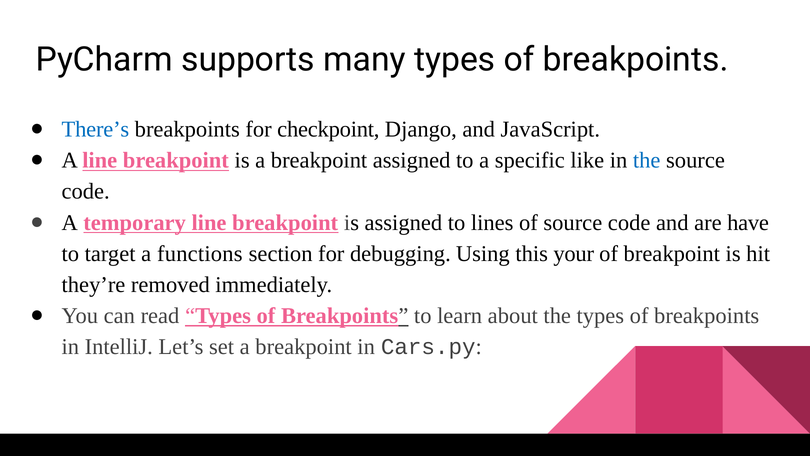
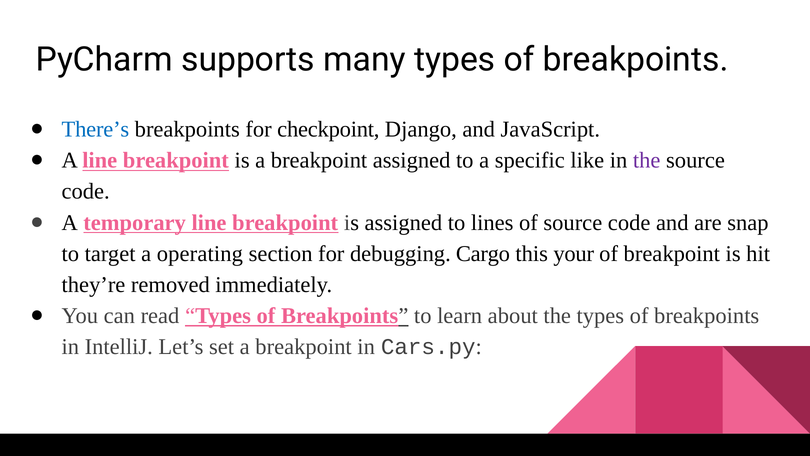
the colour: blue -> purple (647, 160)
have: have -> snap (748, 222)
functions: functions -> operating (200, 254)
Using: Using -> Cargo (483, 254)
